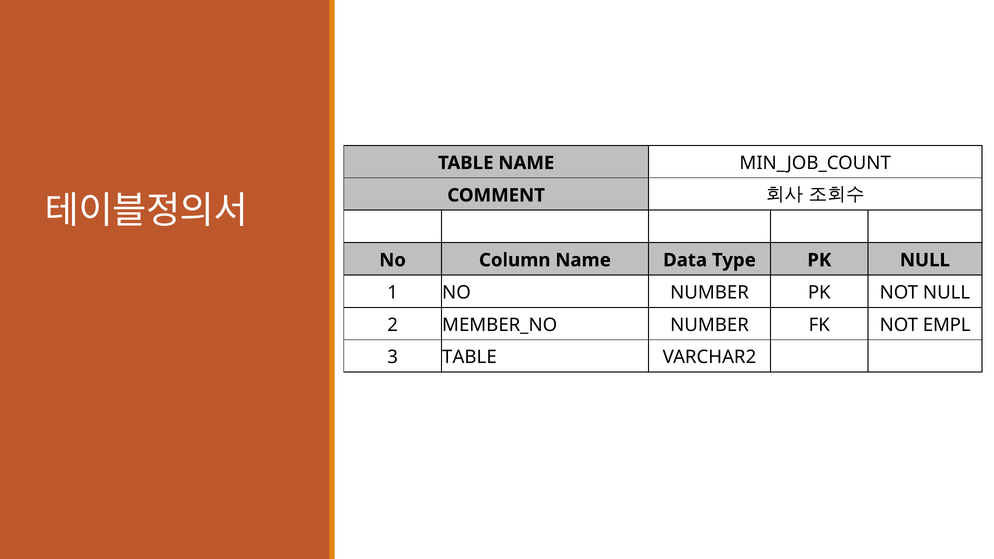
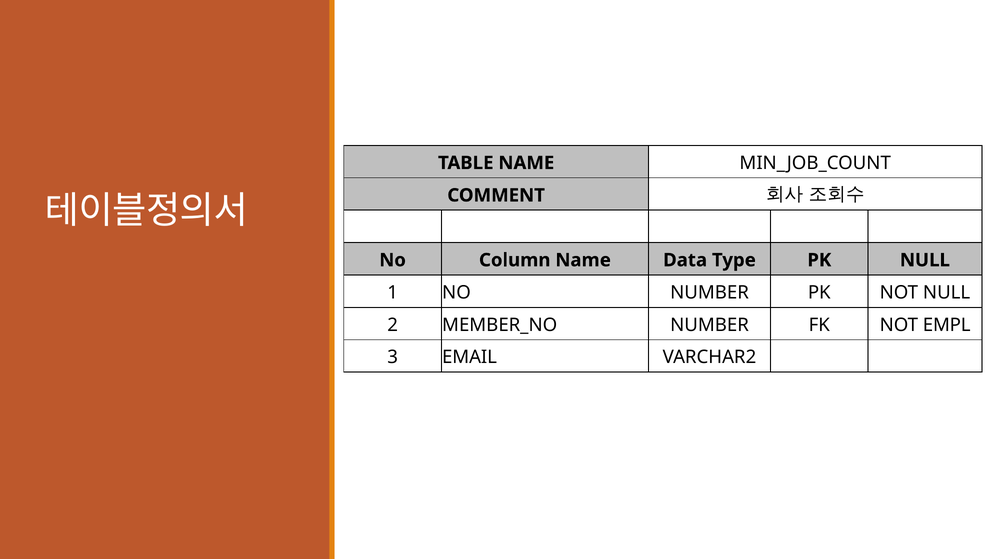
3 TABLE: TABLE -> EMAIL (470, 357)
